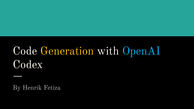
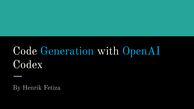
Generation colour: yellow -> light blue (67, 51)
